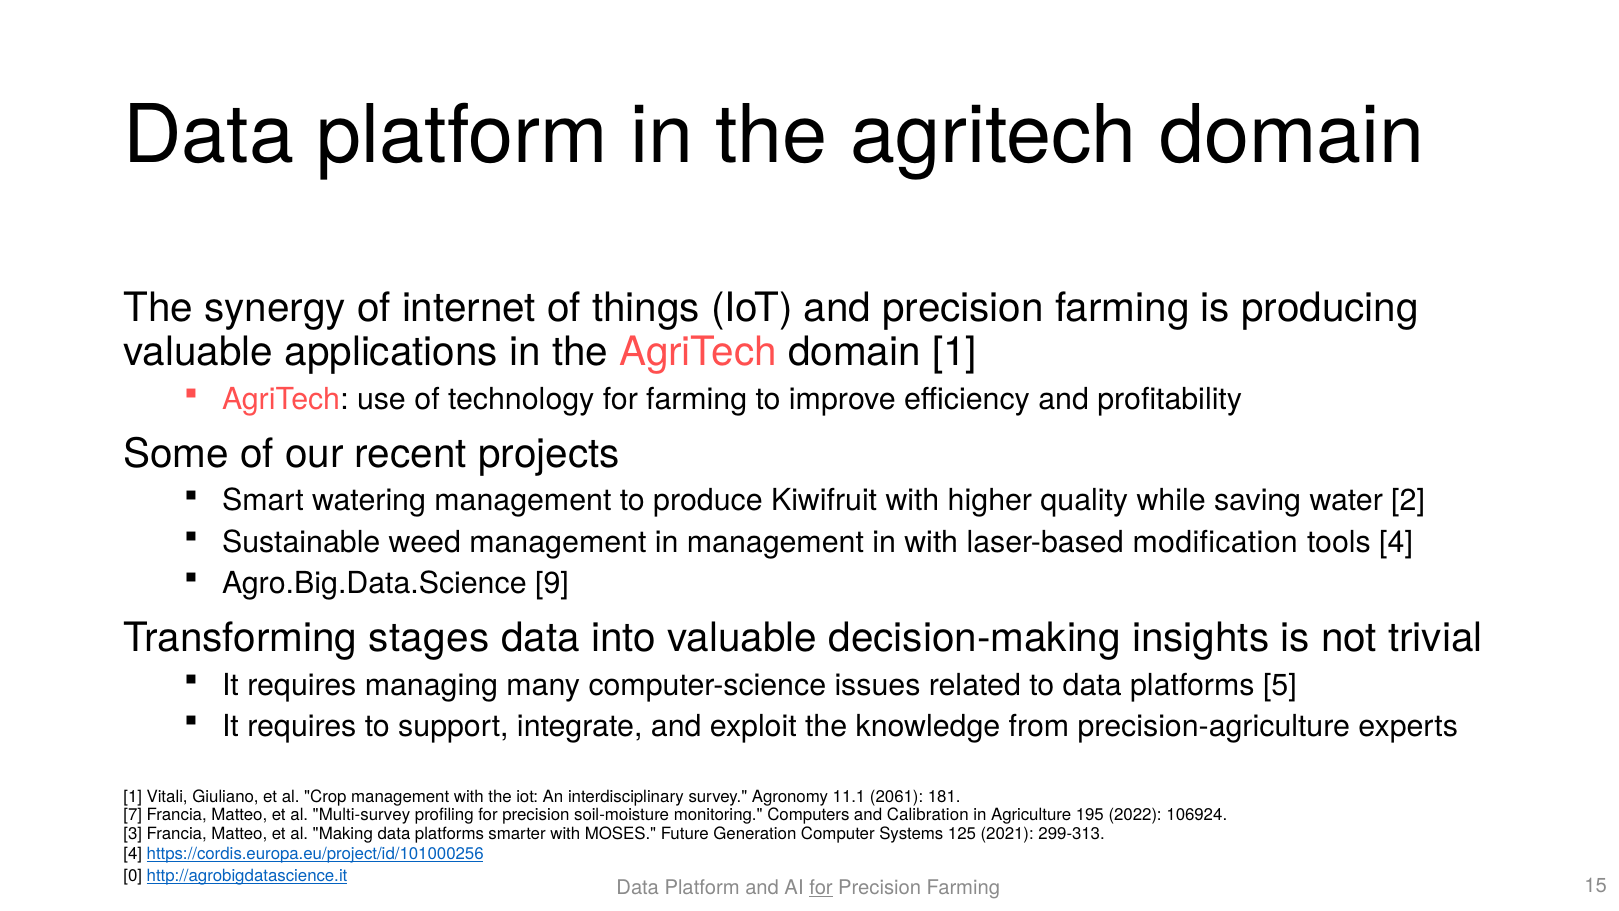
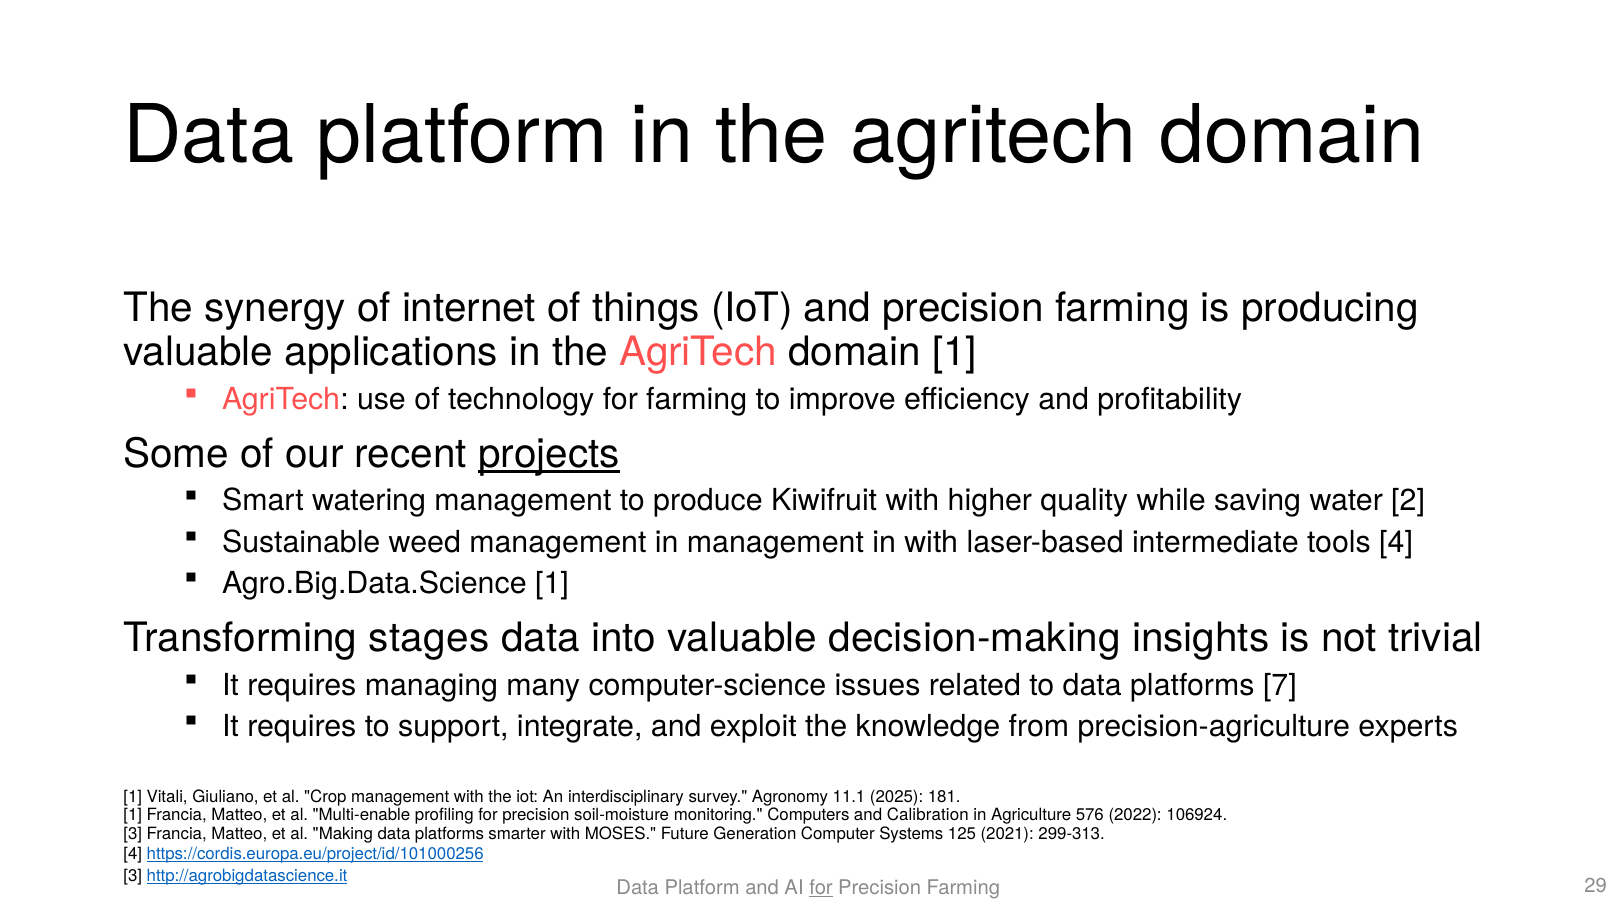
projects underline: none -> present (549, 454)
modification: modification -> intermediate (1215, 542)
Agro.Big.Data.Science 9: 9 -> 1 (552, 583)
5: 5 -> 7 (1280, 685)
2061: 2061 -> 2025 (897, 797)
7: 7 -> 1 (133, 815)
Multi-survey: Multi-survey -> Multi-enable (361, 815)
195: 195 -> 576 (1090, 815)
0: 0 -> 3 (133, 875)
15: 15 -> 29 (1596, 886)
